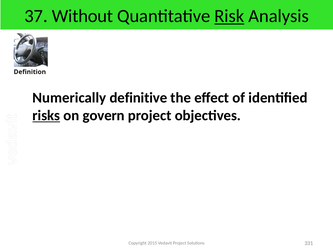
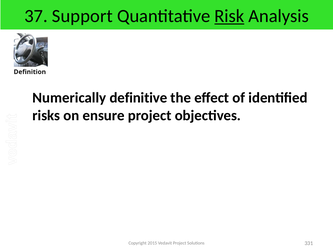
Without: Without -> Support (82, 16)
risks underline: present -> none (46, 115)
govern: govern -> ensure (104, 115)
